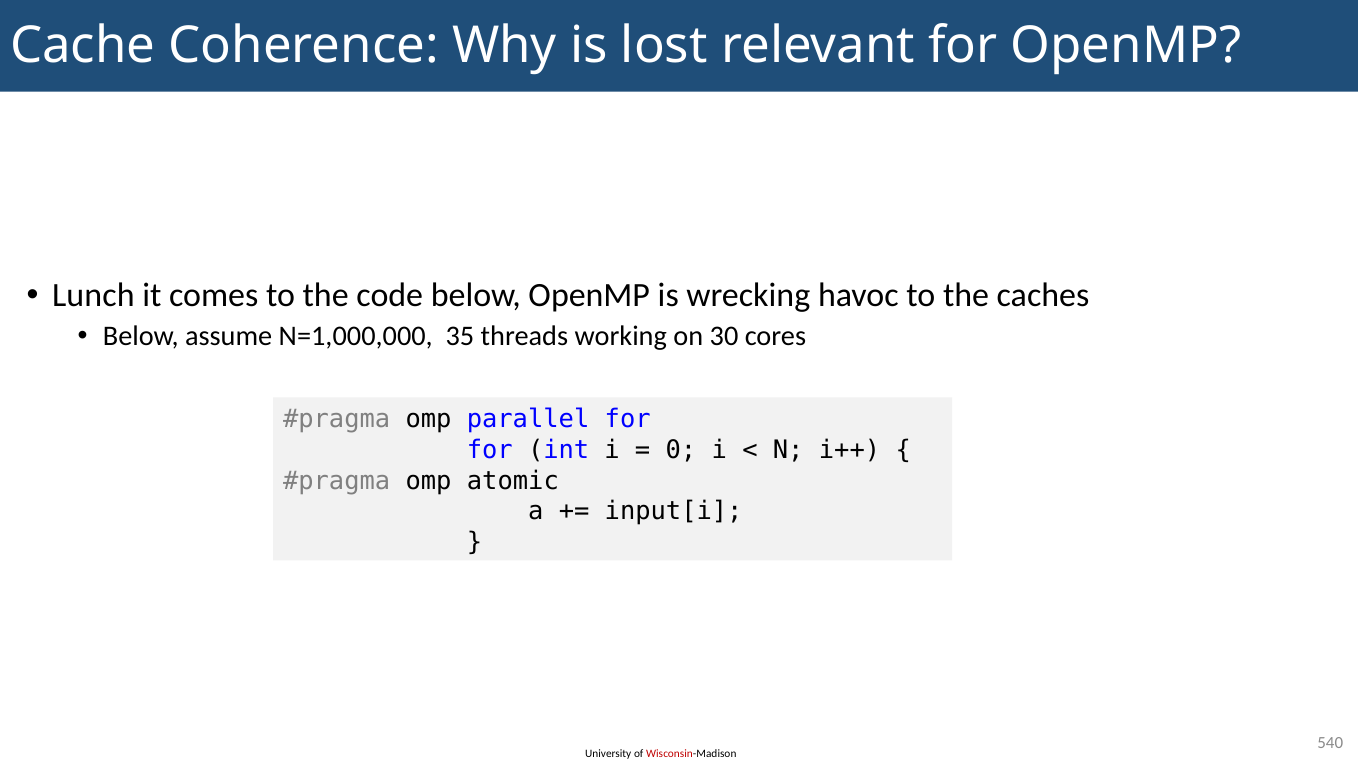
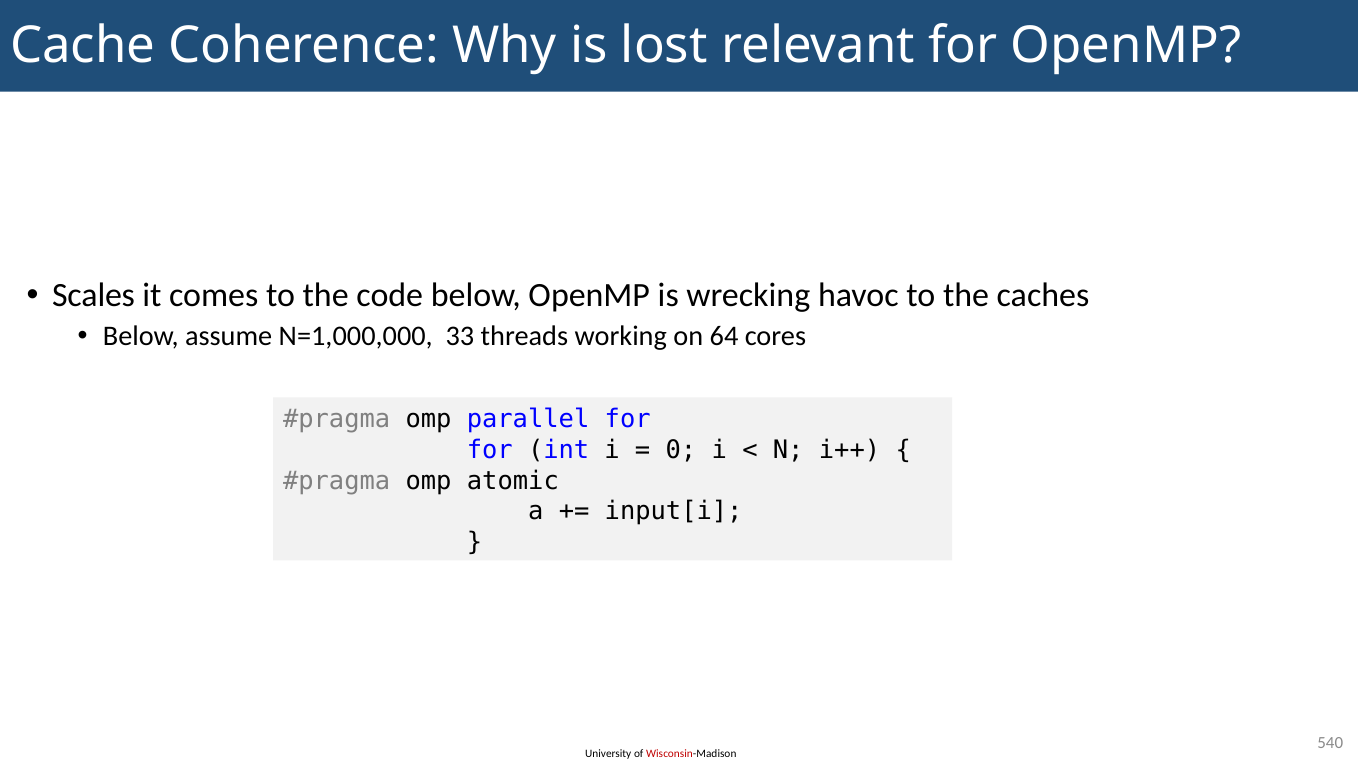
Lunch: Lunch -> Scales (94, 295)
35: 35 -> 33 (460, 336)
30: 30 -> 64 (724, 336)
